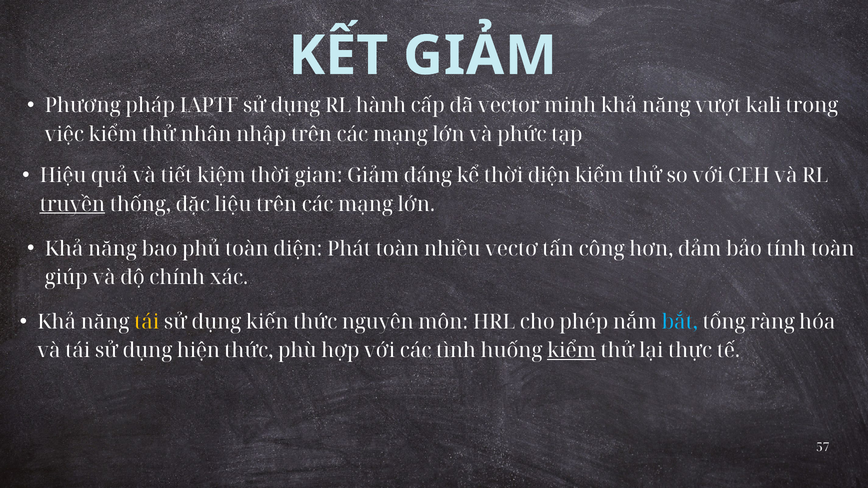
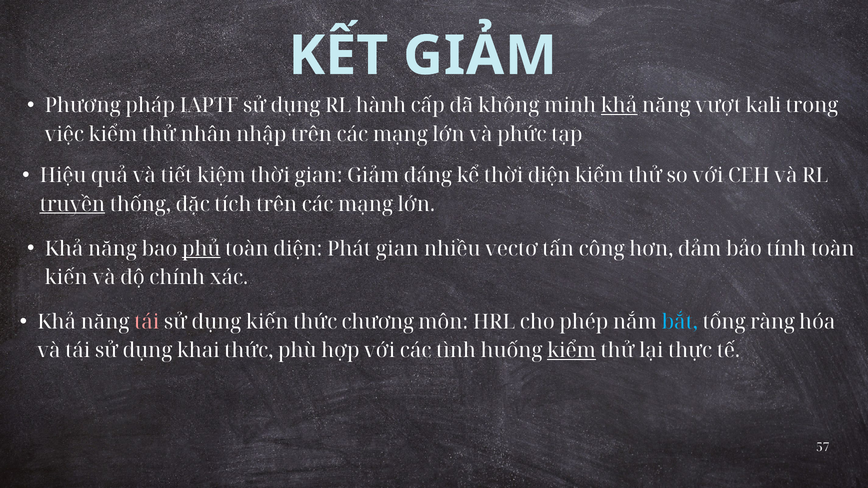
vector: vector -> không (509, 106)
khả underline: none -> present (619, 106)
liệu: liệu -> tích (233, 204)
phủ underline: none -> present (201, 249)
Phát toàn: toàn -> gian (397, 249)
giúp: giúp -> kiến (66, 278)
tái colour: yellow -> pink (147, 322)
nguyên: nguyên -> chương (378, 322)
hiện: hiện -> khai (198, 351)
